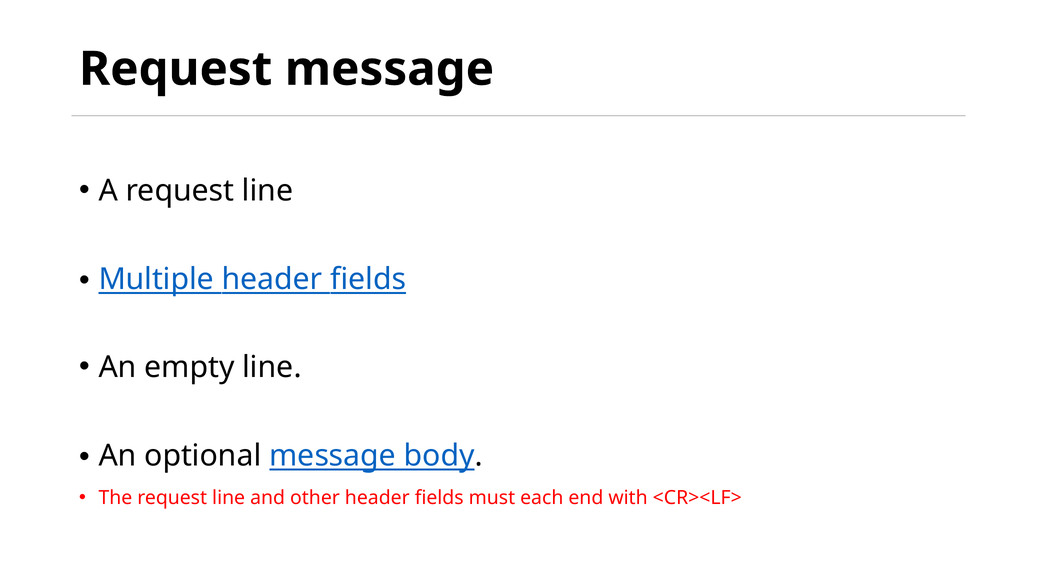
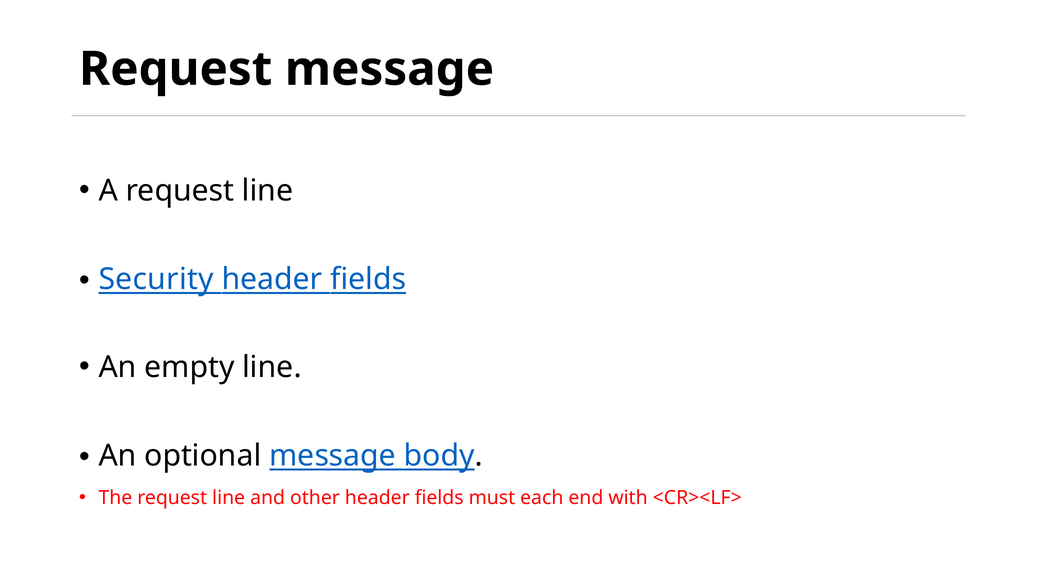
Multiple: Multiple -> Security (156, 279)
